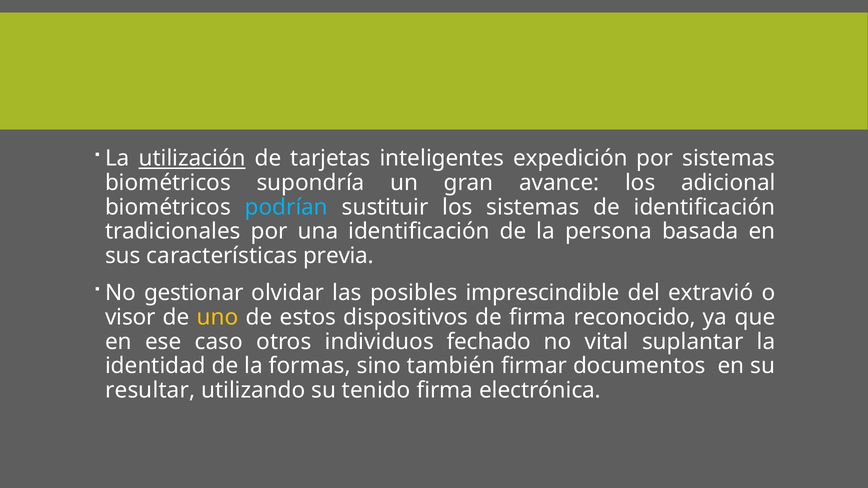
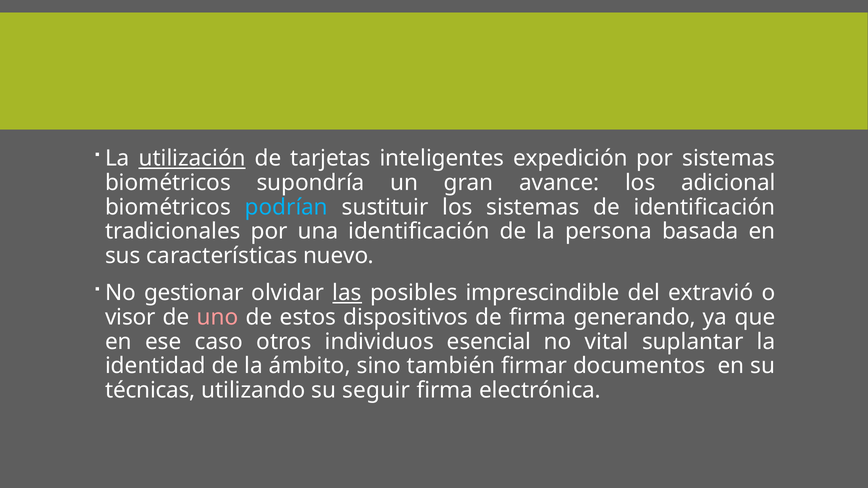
previa: previa -> nuevo (339, 256)
las underline: none -> present (347, 293)
uno colour: yellow -> pink (217, 317)
reconocido: reconocido -> generando (635, 317)
fechado: fechado -> esencial (489, 342)
formas: formas -> ámbito (310, 366)
resultar: resultar -> técnicas (150, 391)
tenido: tenido -> seguir (376, 391)
